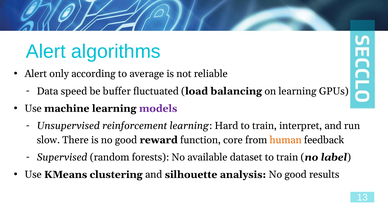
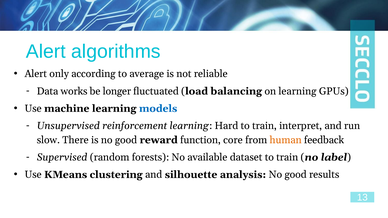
speed: speed -> works (74, 91)
buffer: buffer -> longer (117, 91)
models colour: purple -> blue (158, 109)
